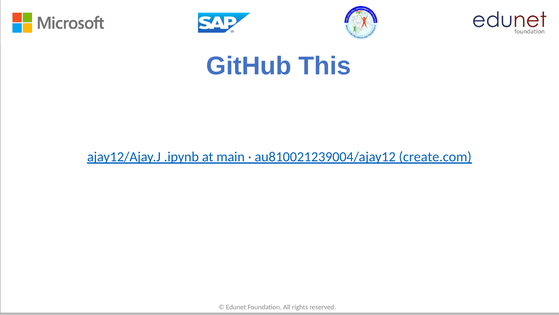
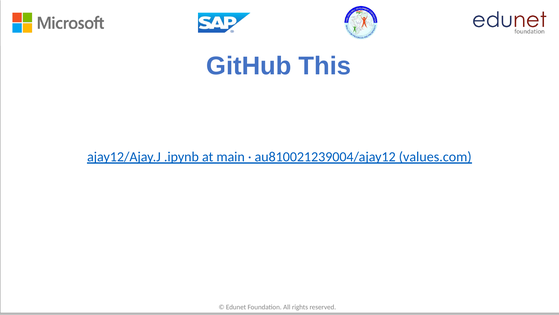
create.com: create.com -> values.com (435, 157)
